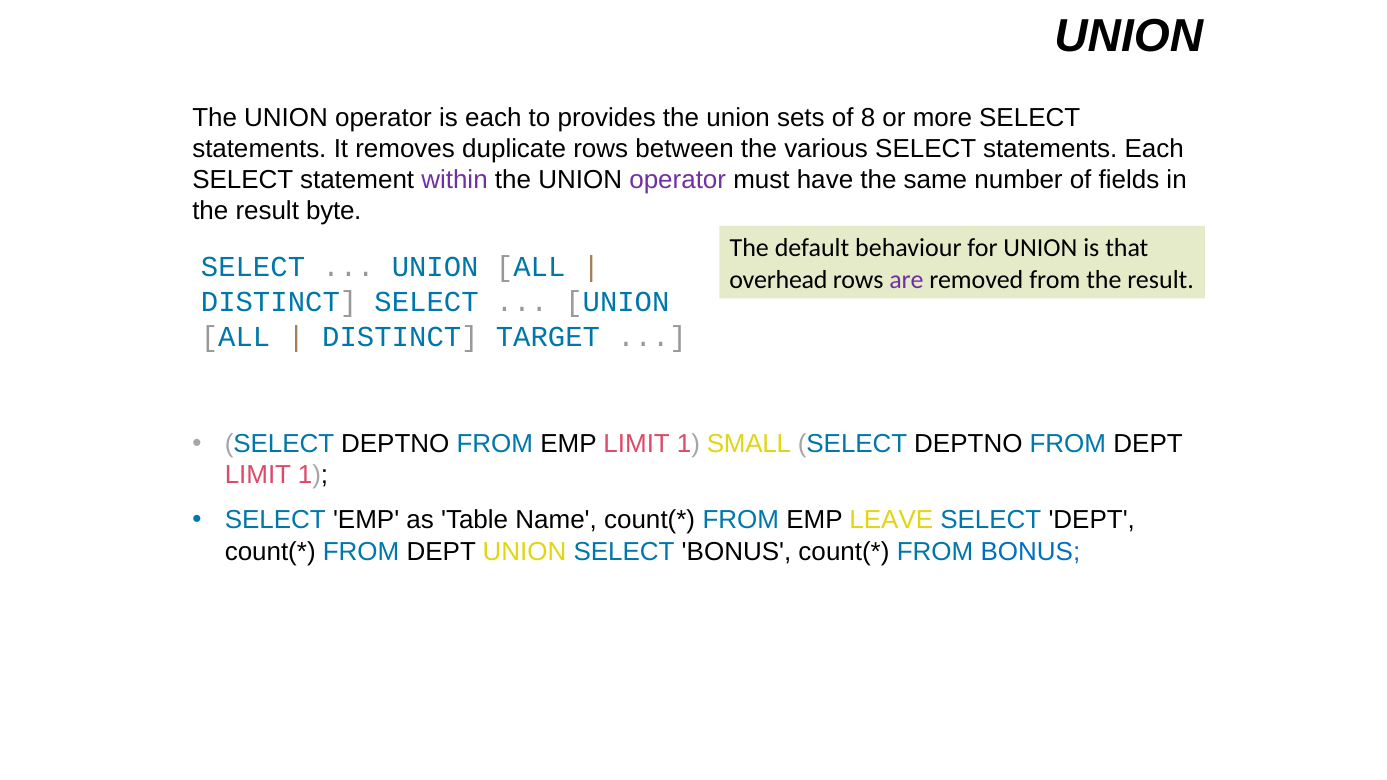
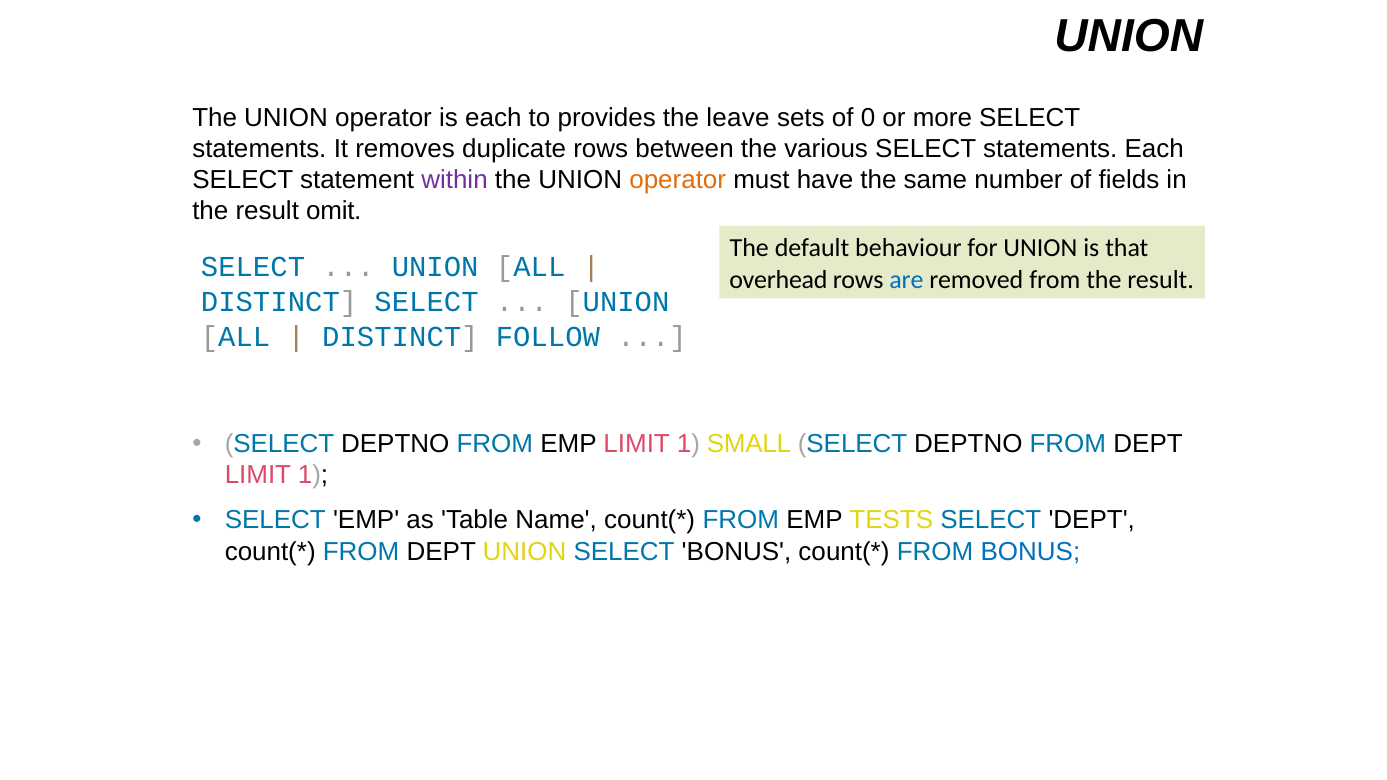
union: union -> leave (738, 118)
8: 8 -> 0 (868, 118)
operator colour: purple -> orange (678, 180)
byte: byte -> omit (334, 211)
are colour: purple -> blue (906, 280)
TARGET: TARGET -> FOLLOW (548, 337)
LEAVE: LEAVE -> TESTS (891, 520)
